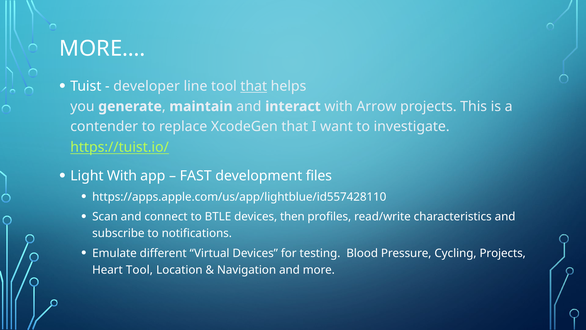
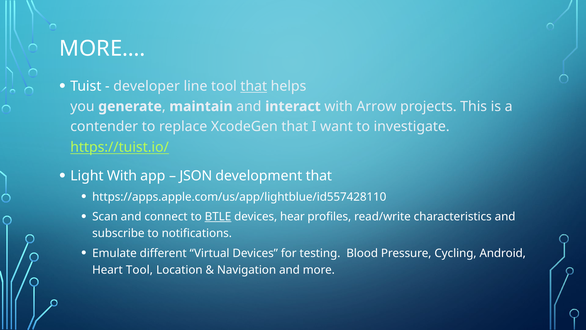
FAST: FAST -> JSON (196, 176)
development files: files -> that (319, 176)
BTLE underline: none -> present (218, 217)
then: then -> hear (292, 217)
Cycling Projects: Projects -> Android (503, 253)
